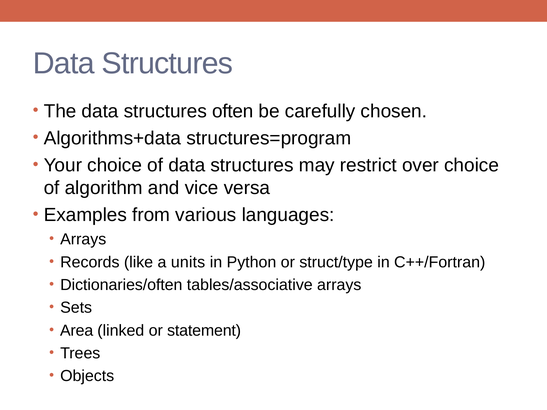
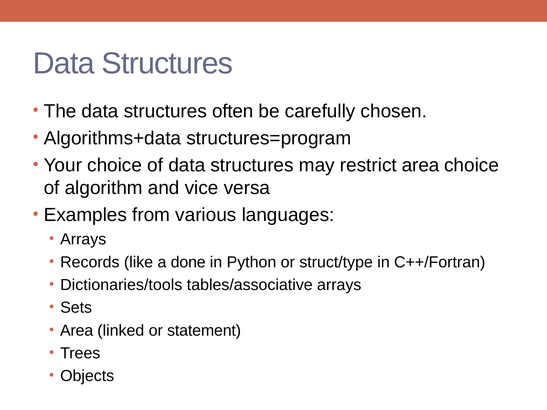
restrict over: over -> area (421, 165)
units: units -> done (188, 262)
Dictionaries/often: Dictionaries/often -> Dictionaries/tools (121, 285)
